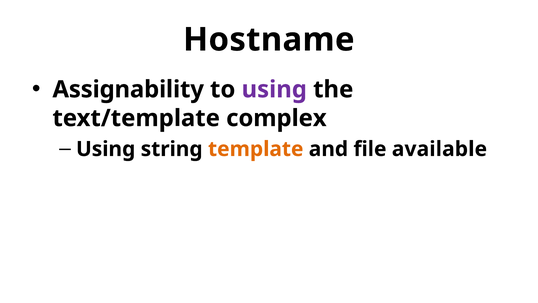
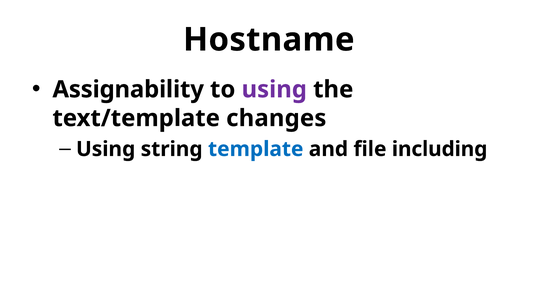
complex: complex -> changes (276, 118)
template colour: orange -> blue (256, 149)
available: available -> including (440, 149)
